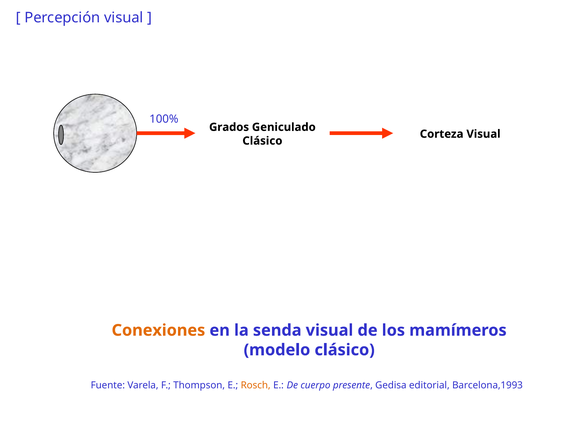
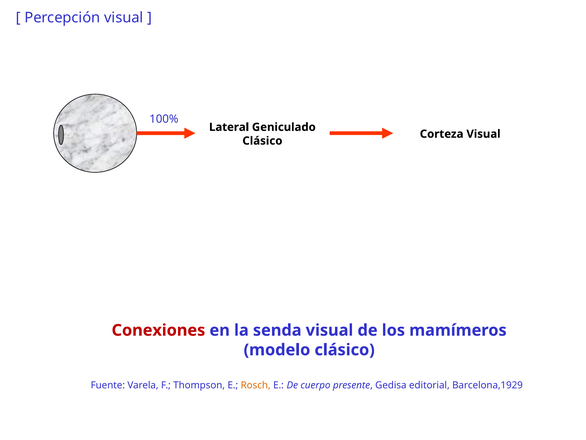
Grados: Grados -> Lateral (229, 127)
Conexiones colour: orange -> red (158, 330)
Barcelona,1993: Barcelona,1993 -> Barcelona,1929 (487, 385)
